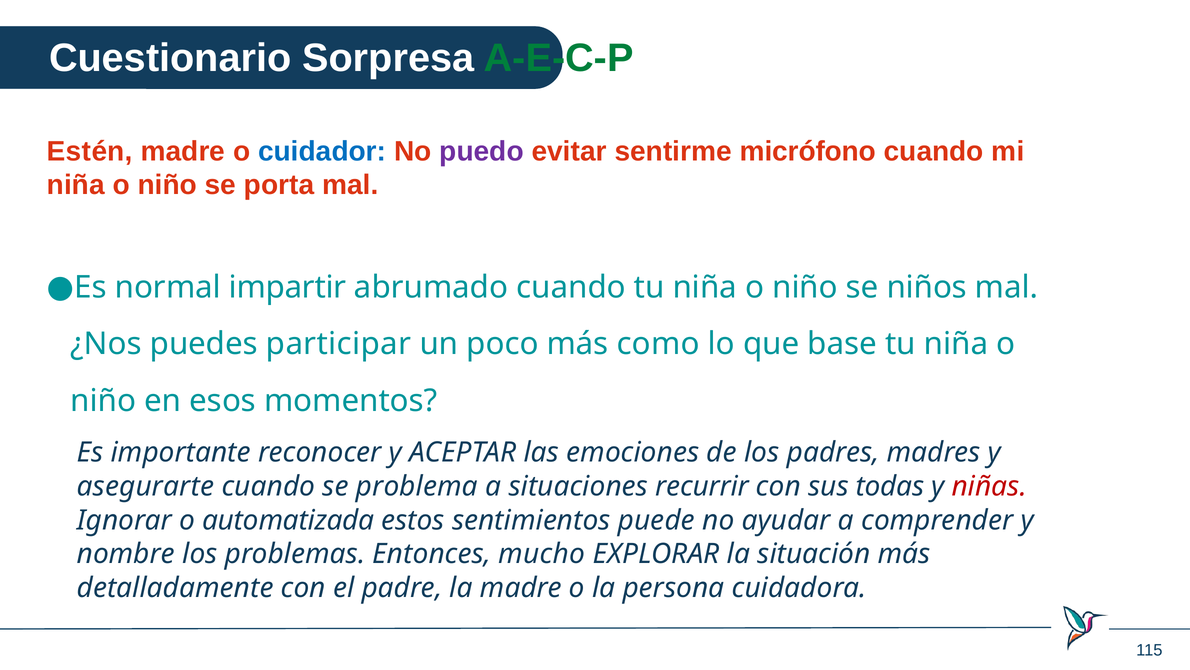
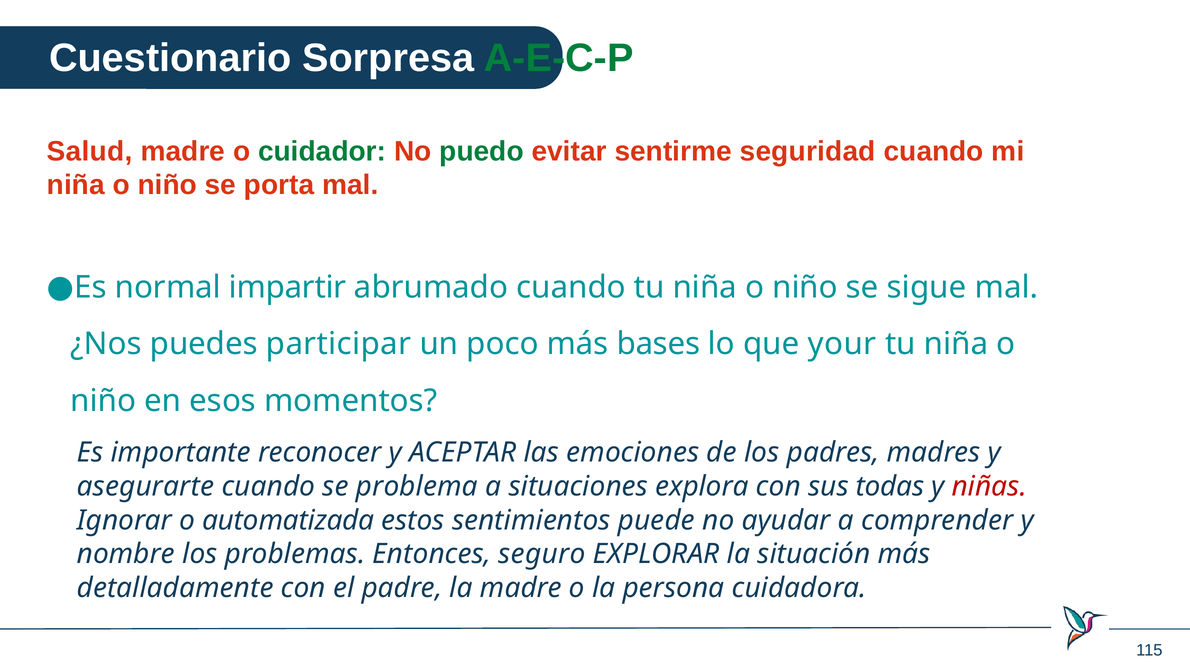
Estén: Estén -> Salud (90, 151)
cuidador colour: blue -> green (322, 151)
puedo colour: purple -> green (482, 151)
micrófono: micrófono -> seguridad (808, 151)
niños: niños -> sigue (927, 287)
como: como -> bases (658, 344)
base: base -> your (842, 344)
recurrir: recurrir -> explora (702, 486)
mucho: mucho -> seguro (542, 553)
